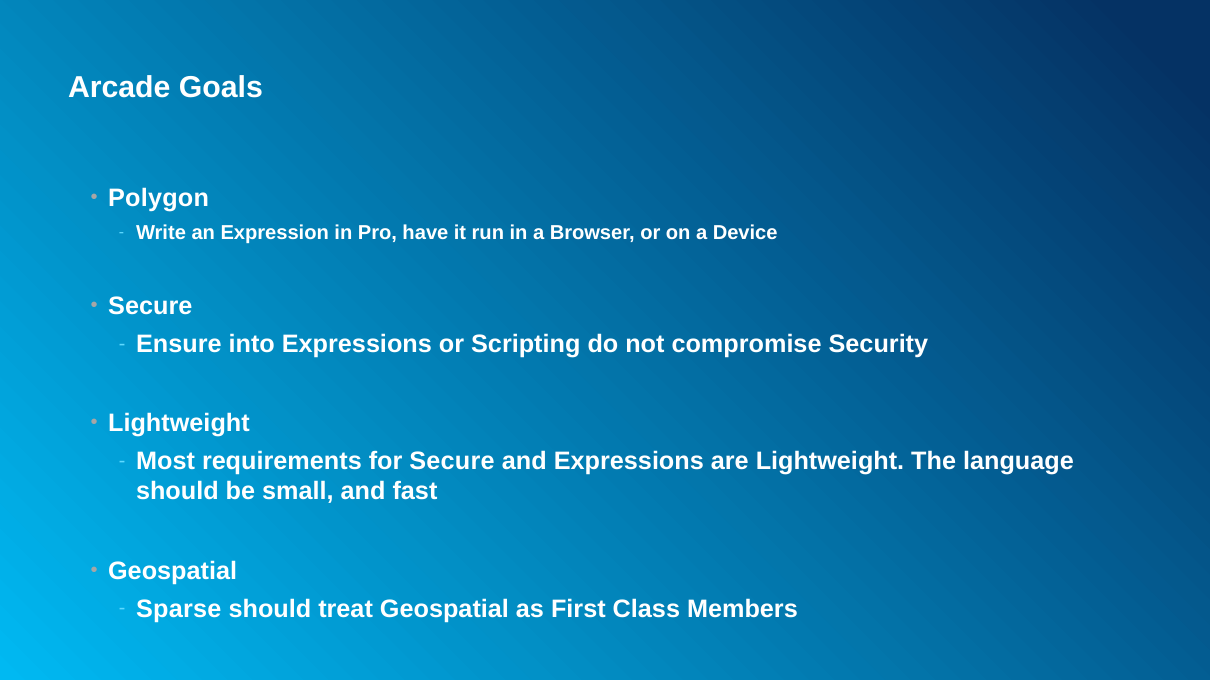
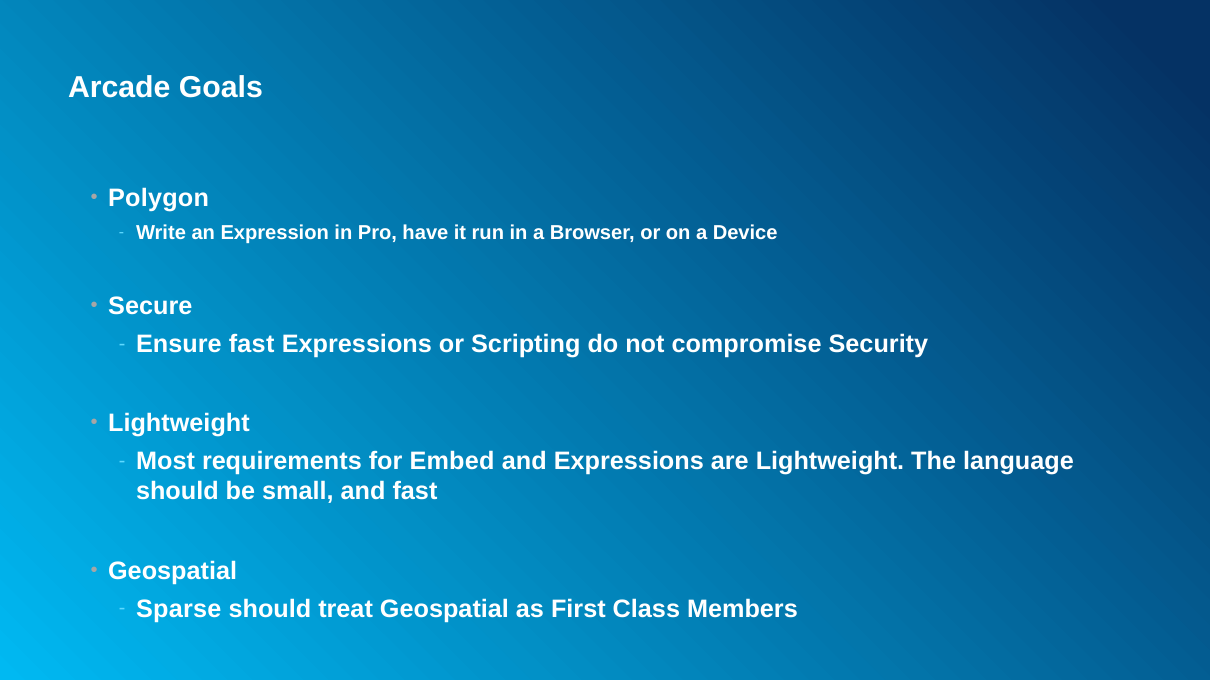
Ensure into: into -> fast (252, 344)
for Secure: Secure -> Embed (452, 462)
